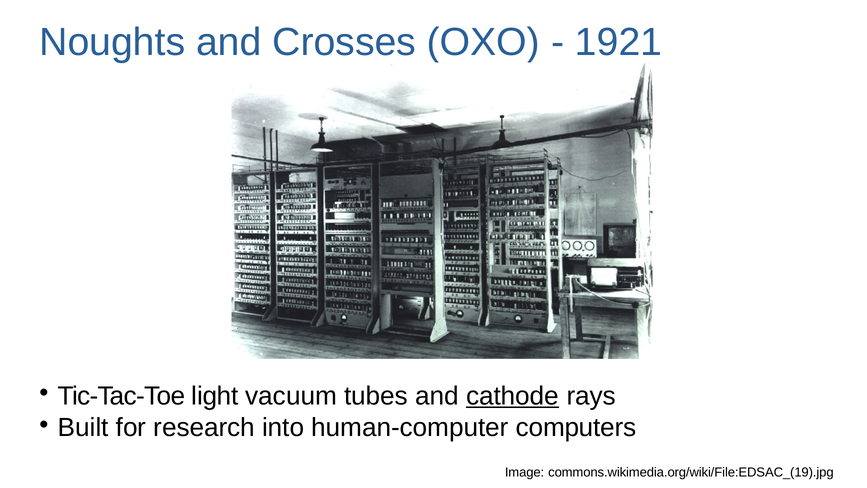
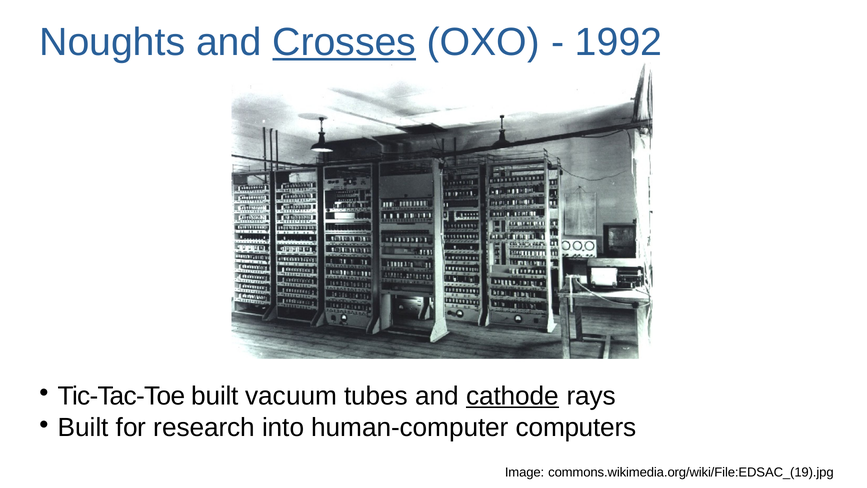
Crosses underline: none -> present (344, 42)
1921: 1921 -> 1992 (619, 42)
Tic-Tac-Toe light: light -> built (215, 396)
